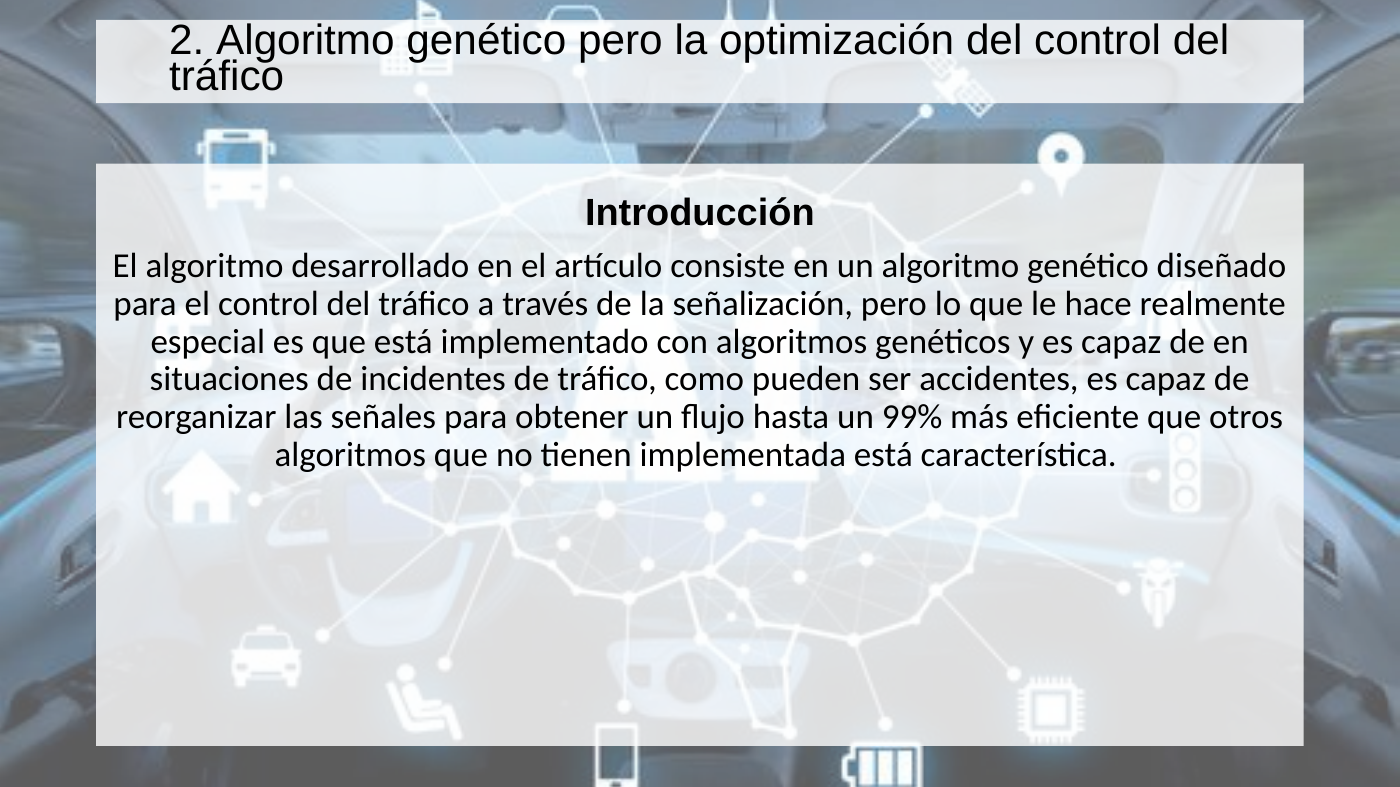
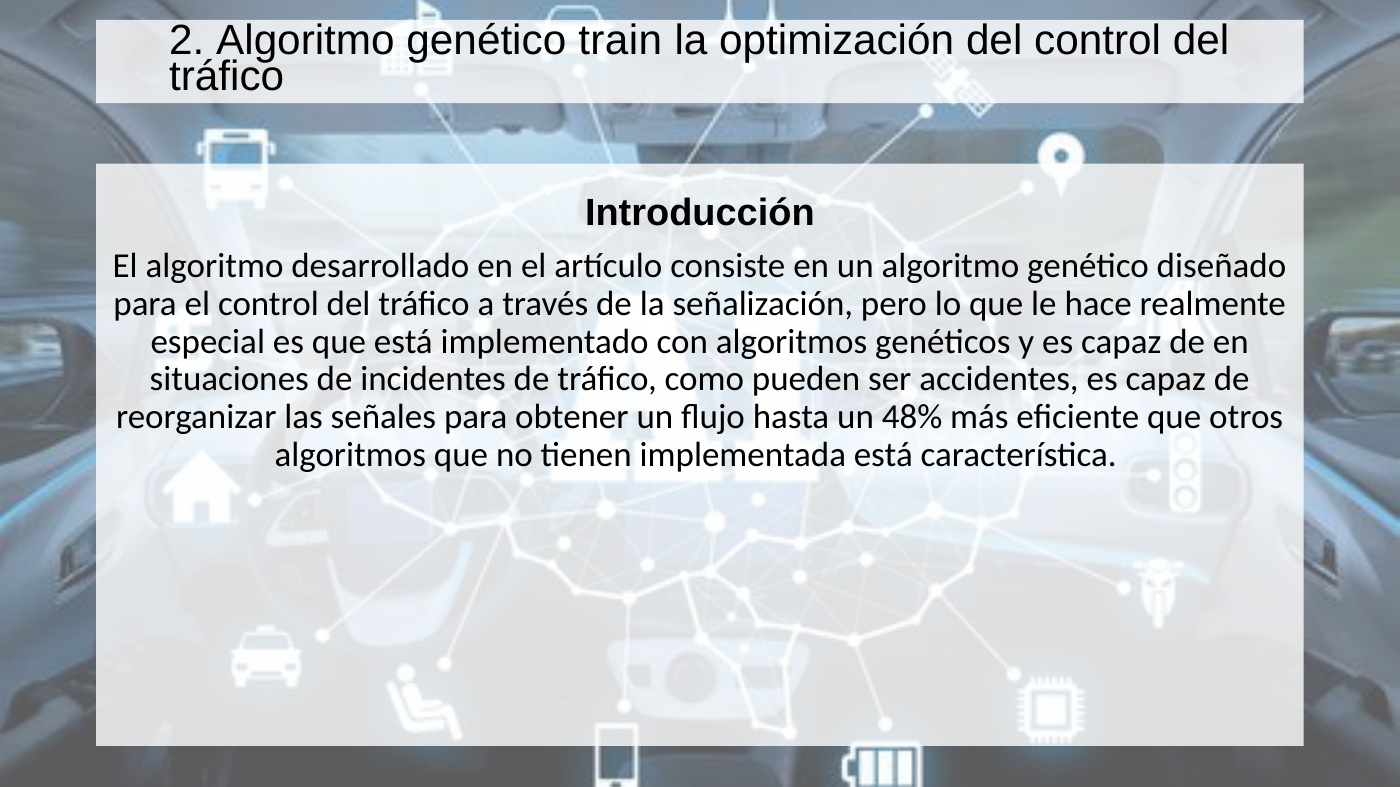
genético pero: pero -> train (620, 40)
99%: 99% -> 48% (912, 417)
